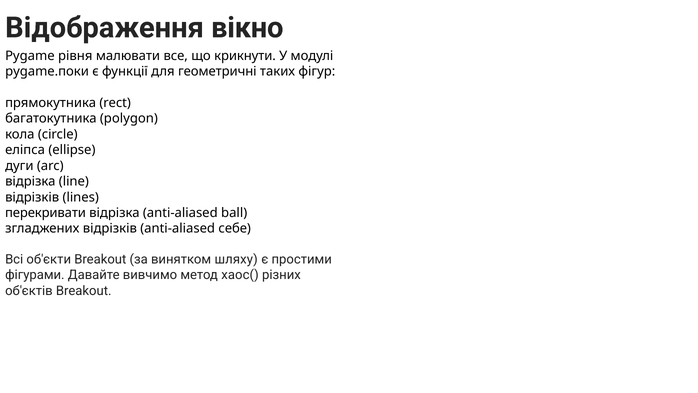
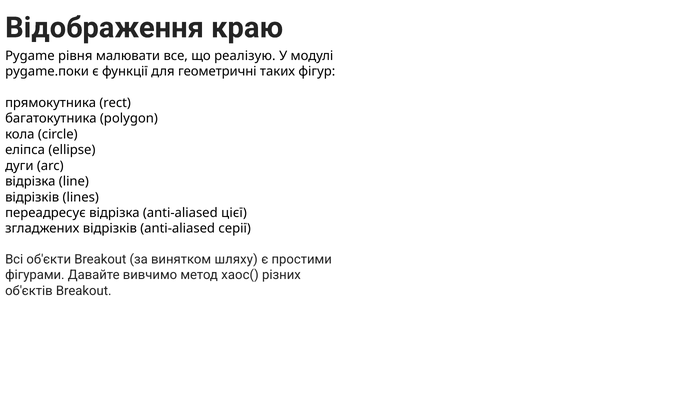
вікно: вікно -> краю (247, 28)
крикнути: крикнути -> реалізую (245, 56)
перекривати: перекривати -> переадресує (45, 213)
ball: ball -> цієї (234, 213)
себе: себе -> серії (235, 228)
